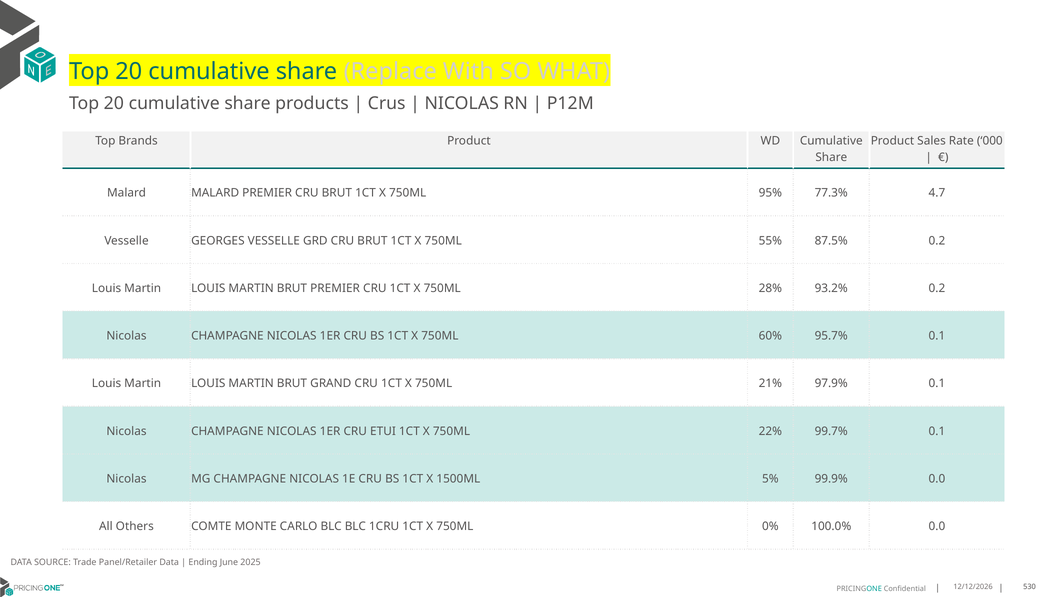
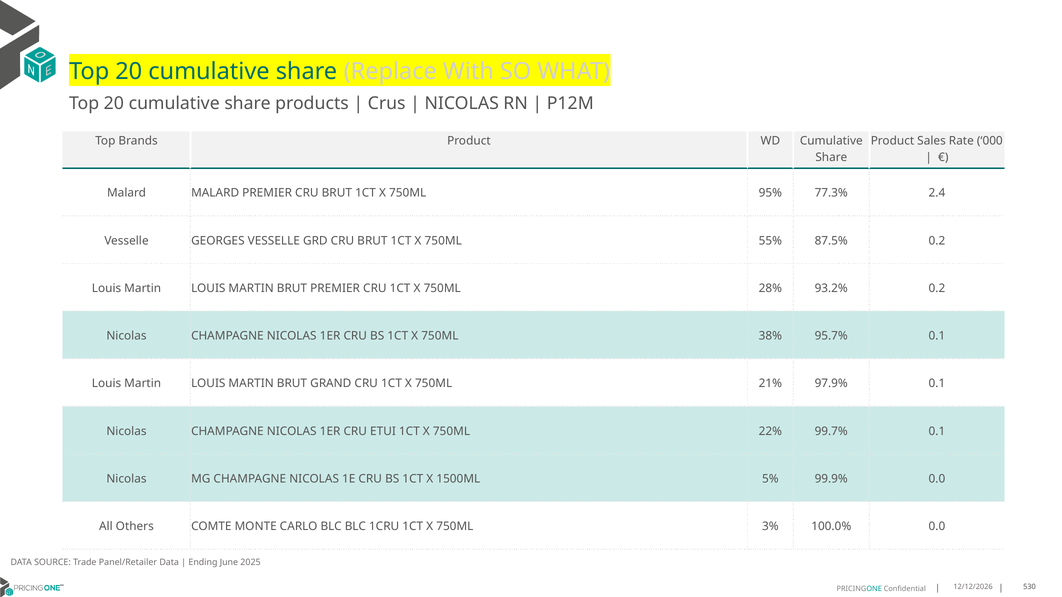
4.7: 4.7 -> 2.4 (937, 193)
60%: 60% -> 38% (770, 336)
0%: 0% -> 3% (770, 527)
